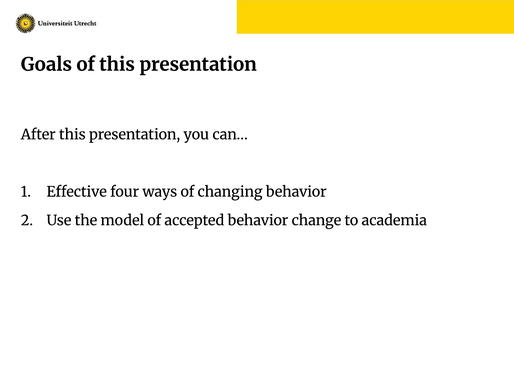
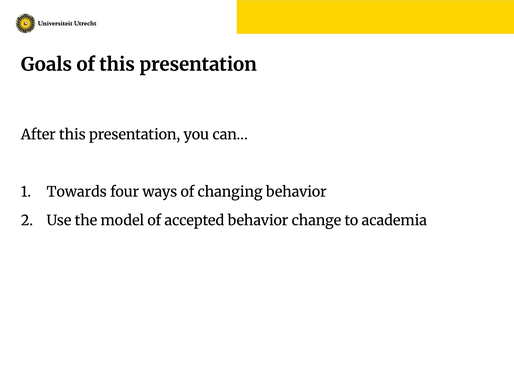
Effective: Effective -> Towards (77, 192)
